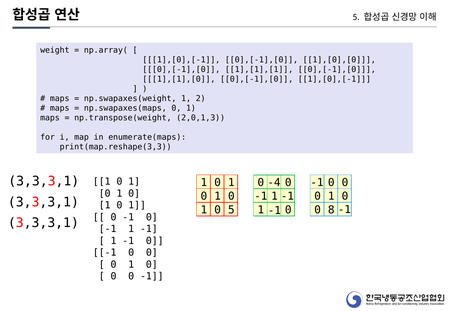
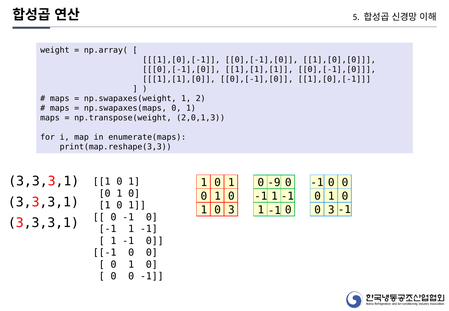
-4: -4 -> -9 (274, 182)
1 0 5: 5 -> 3 (231, 210)
8: 8 -> 3 (331, 210)
